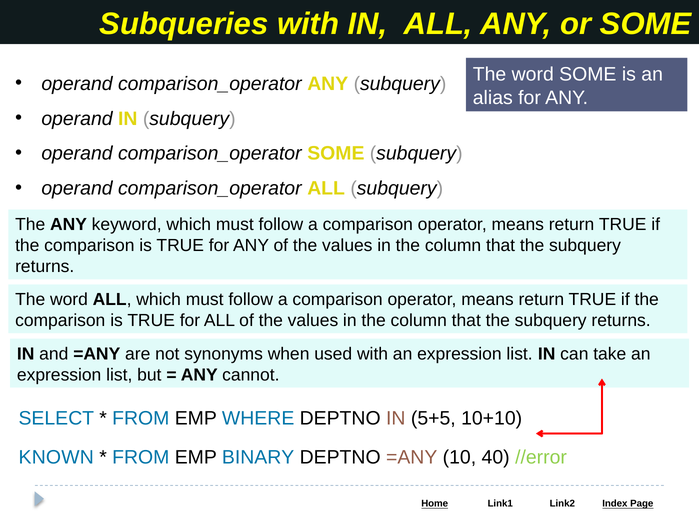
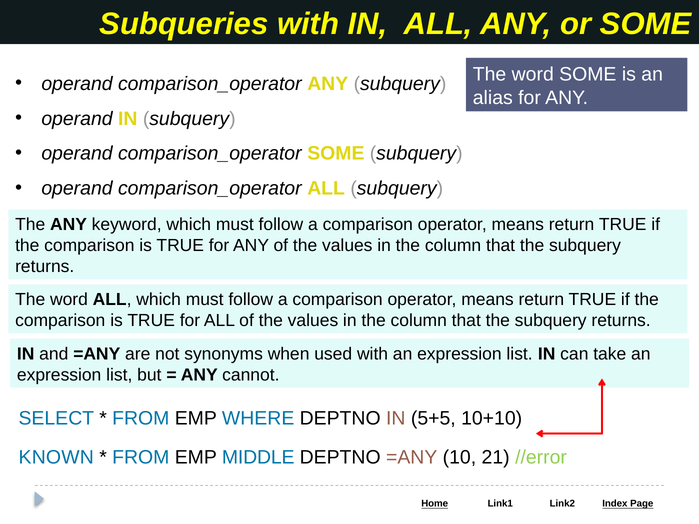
BINARY: BINARY -> MIDDLE (258, 458)
40: 40 -> 21 (496, 458)
